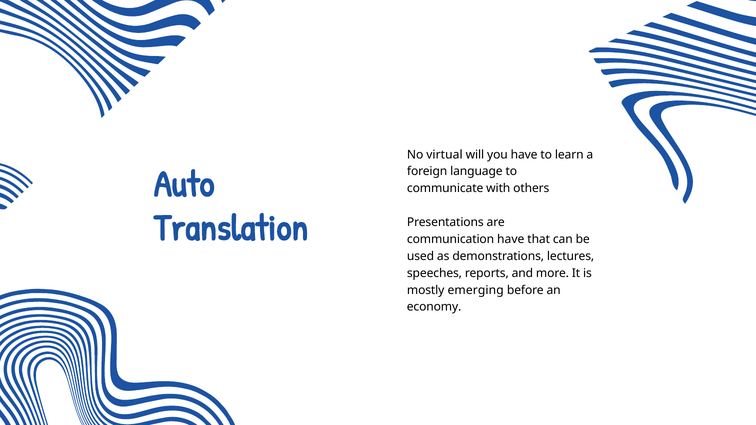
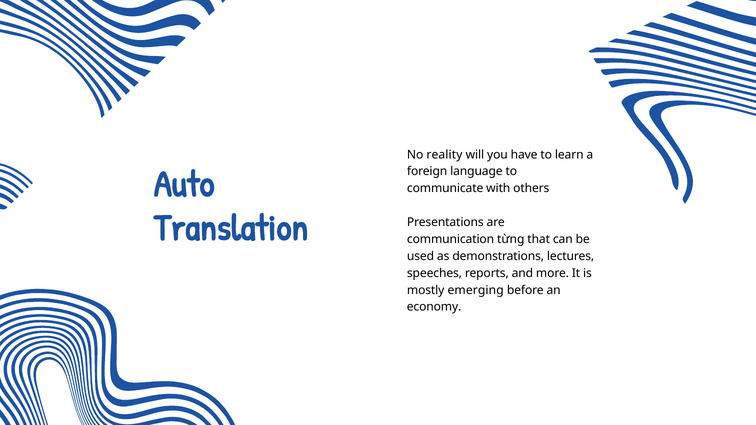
virtual: virtual -> reality (444, 155)
communication have: have -> từng (511, 239)
